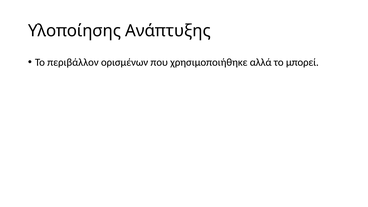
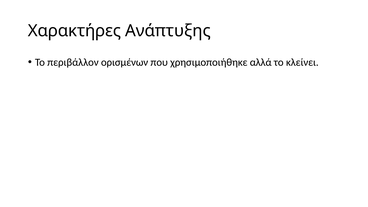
Υλοποίησης: Υλοποίησης -> Χαρακτήρες (75, 31)
μπορεί: μπορεί -> κλείνει (302, 62)
